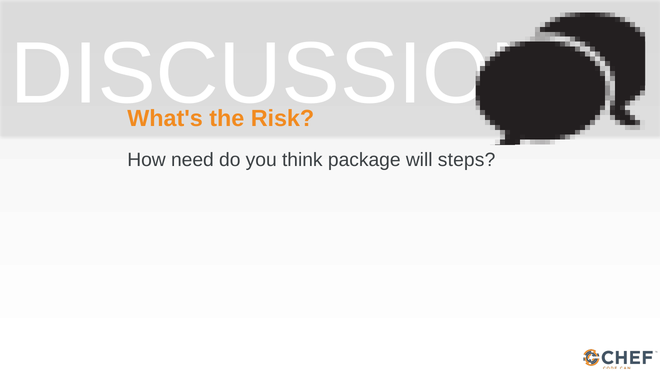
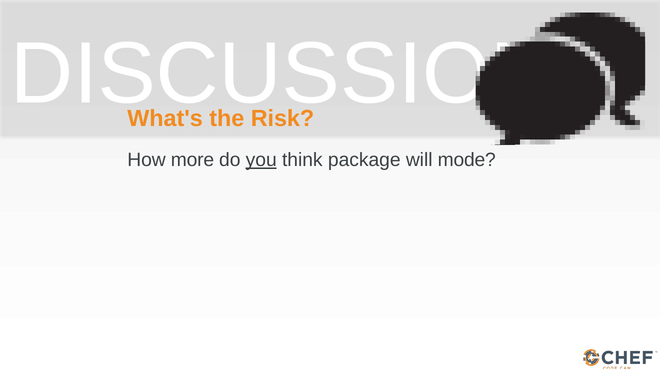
need: need -> more (192, 160)
you underline: none -> present (261, 160)
steps: steps -> mode (467, 160)
